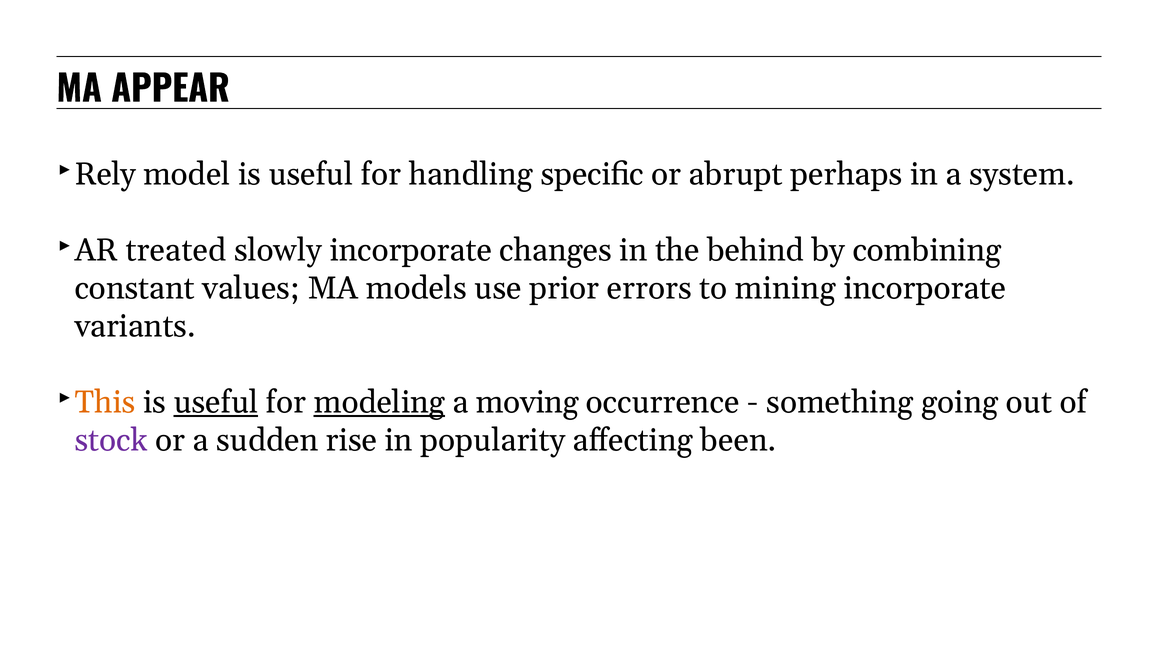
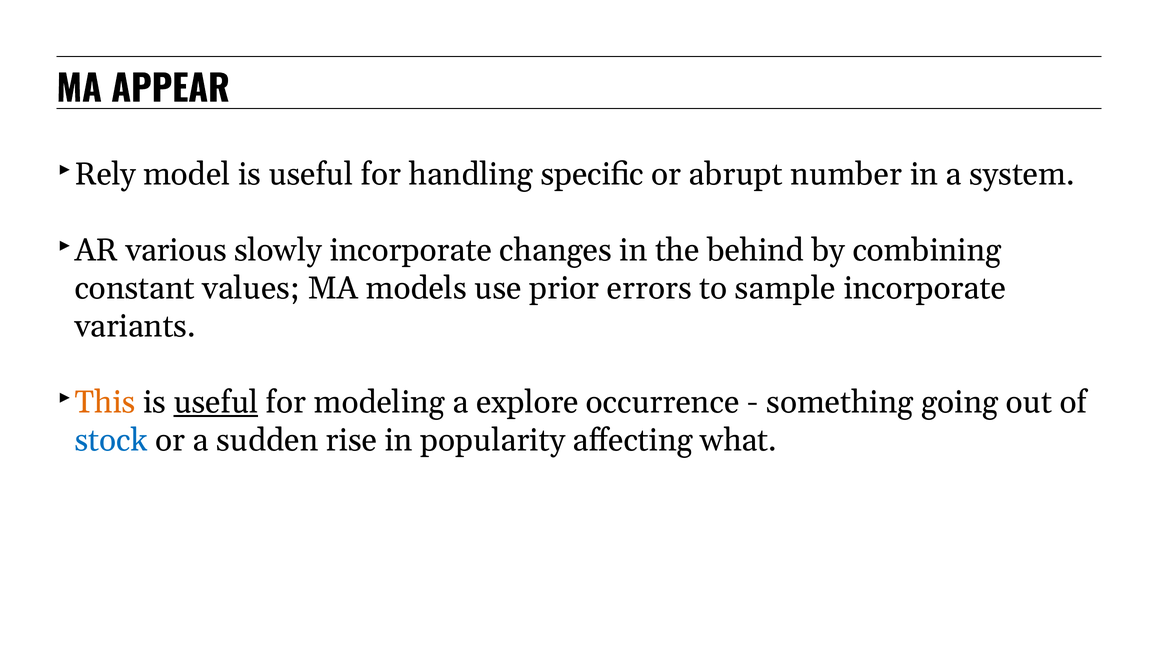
perhaps: perhaps -> number (846, 174)
treated: treated -> various (176, 250)
mining: mining -> sample (785, 288)
modeling underline: present -> none (379, 402)
moving: moving -> explore (527, 402)
stock colour: purple -> blue (111, 440)
been: been -> what (739, 440)
